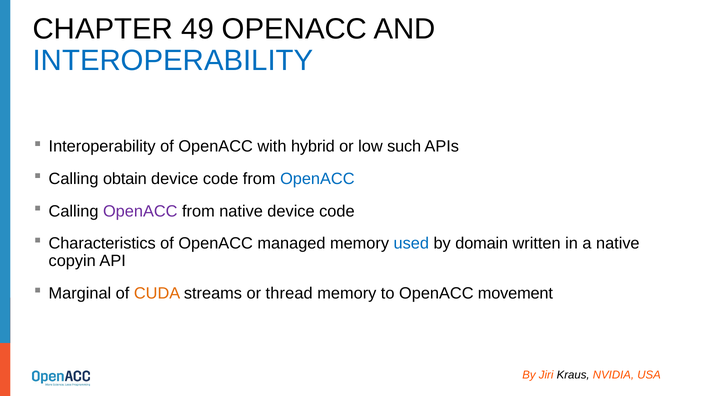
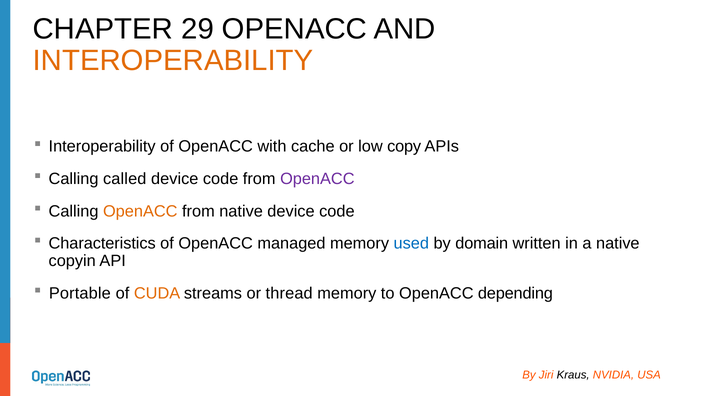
49: 49 -> 29 (198, 29)
INTEROPERABILITY colour: blue -> orange (173, 61)
hybrid: hybrid -> cache (313, 147)
such: such -> copy (404, 147)
obtain: obtain -> called (125, 179)
OpenACC colour: blue -> purple (317, 179)
OpenACC colour: purple -> orange (140, 211)
Marginal: Marginal -> Portable (80, 294)
movement: movement -> depending (515, 294)
